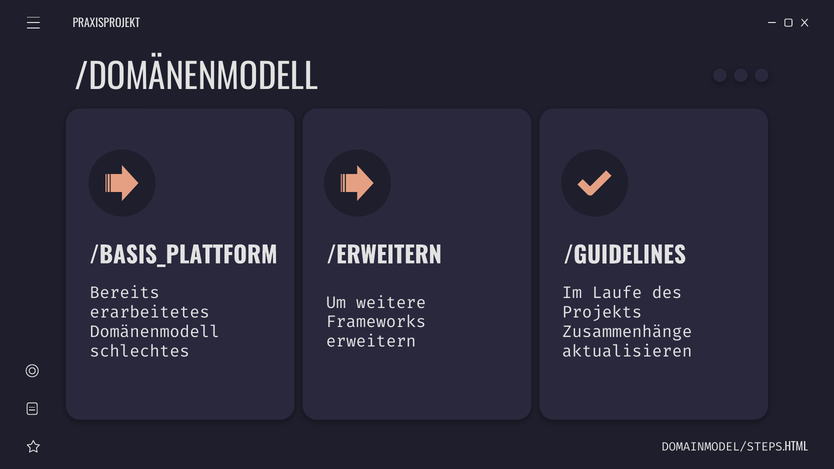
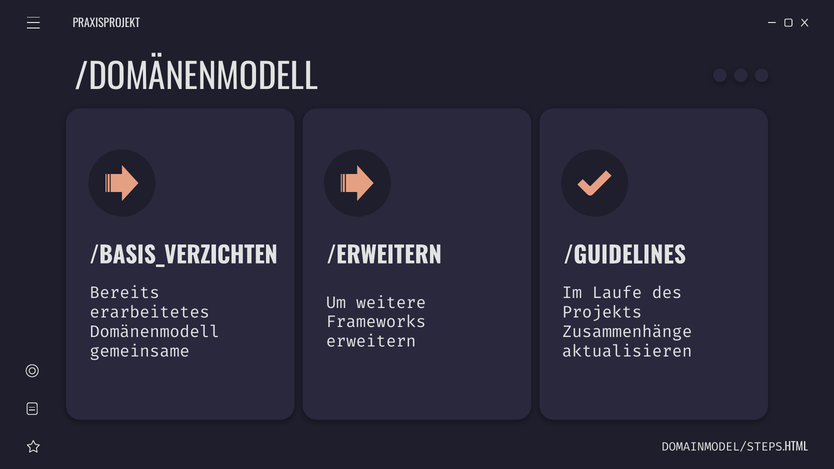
/BASIS_PLATTFORM: /BASIS_PLATTFORM -> /BASIS_VERZICHTEN (184, 256)
schlechtes: schlechtes -> gemeinsame (140, 351)
